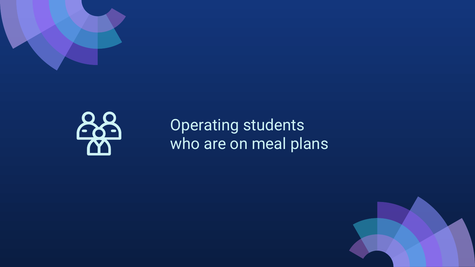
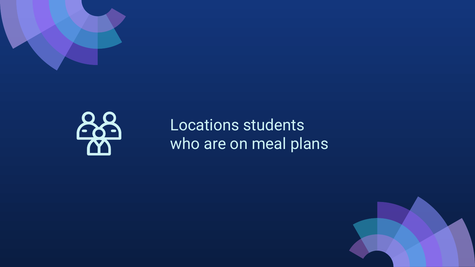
Operating: Operating -> Locations (205, 125)
